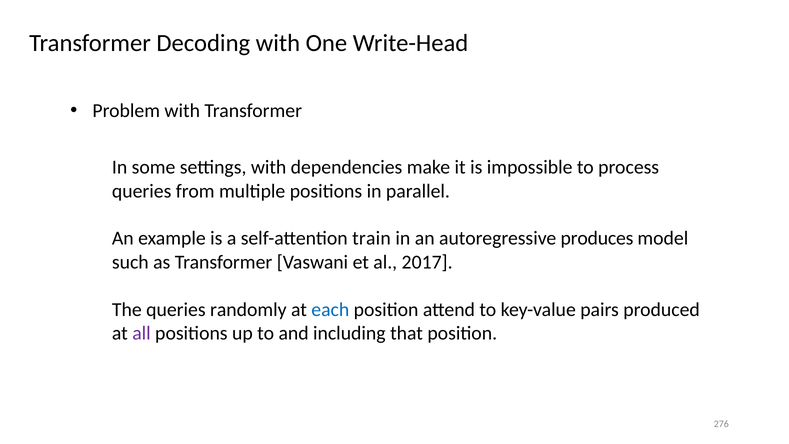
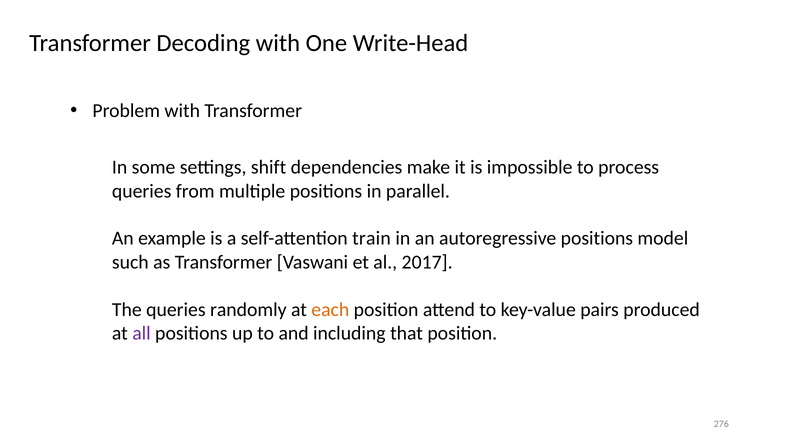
settings with: with -> shift (269, 167)
autoregressive produces: produces -> positions (597, 238)
each colour: blue -> orange (330, 309)
